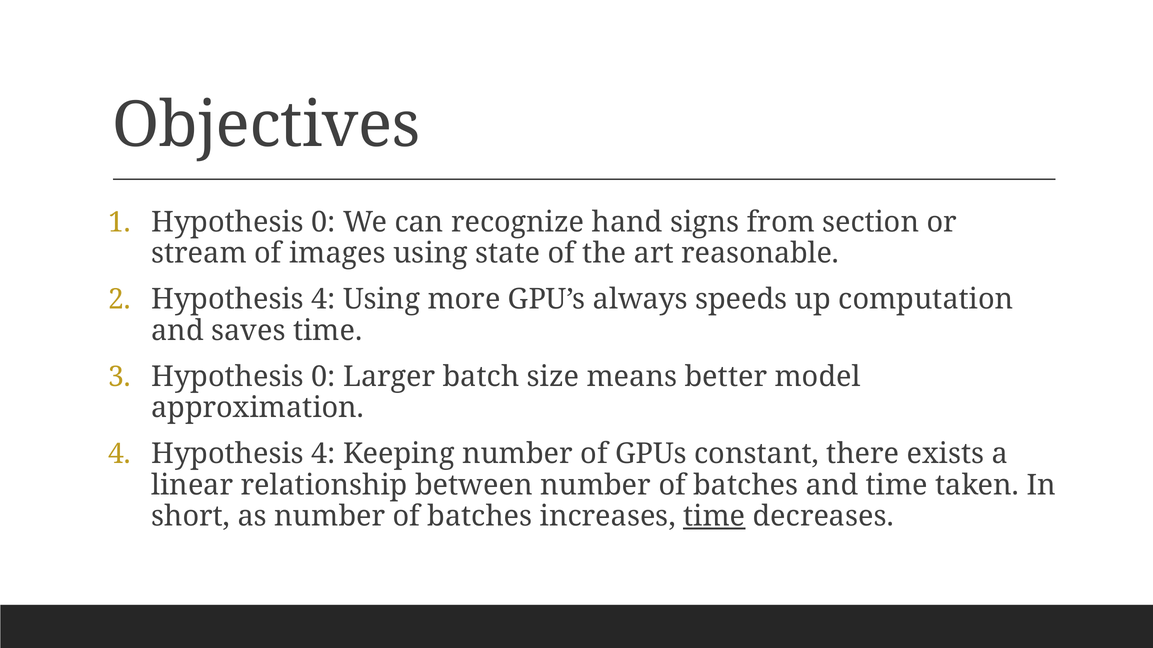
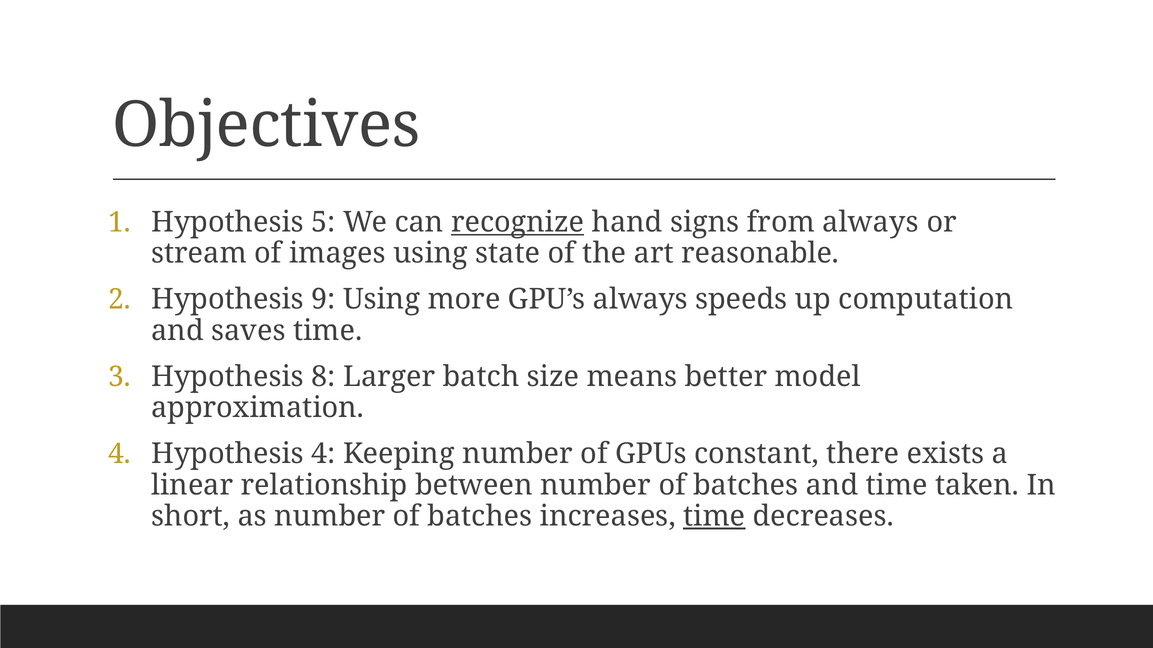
1 Hypothesis 0: 0 -> 5 (323, 222)
recognize underline: none -> present (518, 222)
from section: section -> always (871, 222)
2 Hypothesis 4: 4 -> 9 (323, 300)
3 Hypothesis 0: 0 -> 8 (323, 377)
